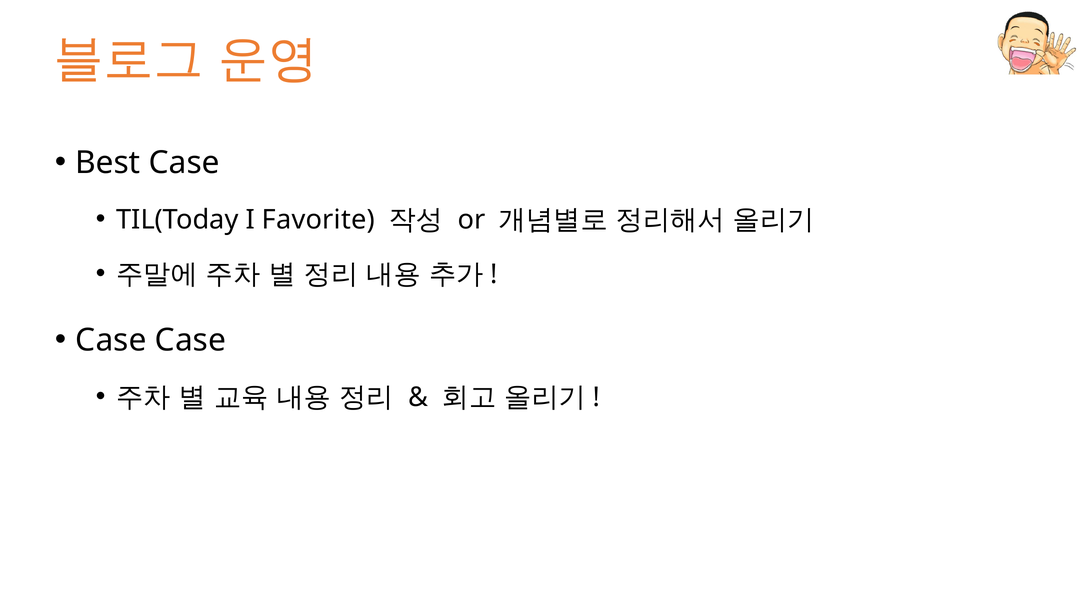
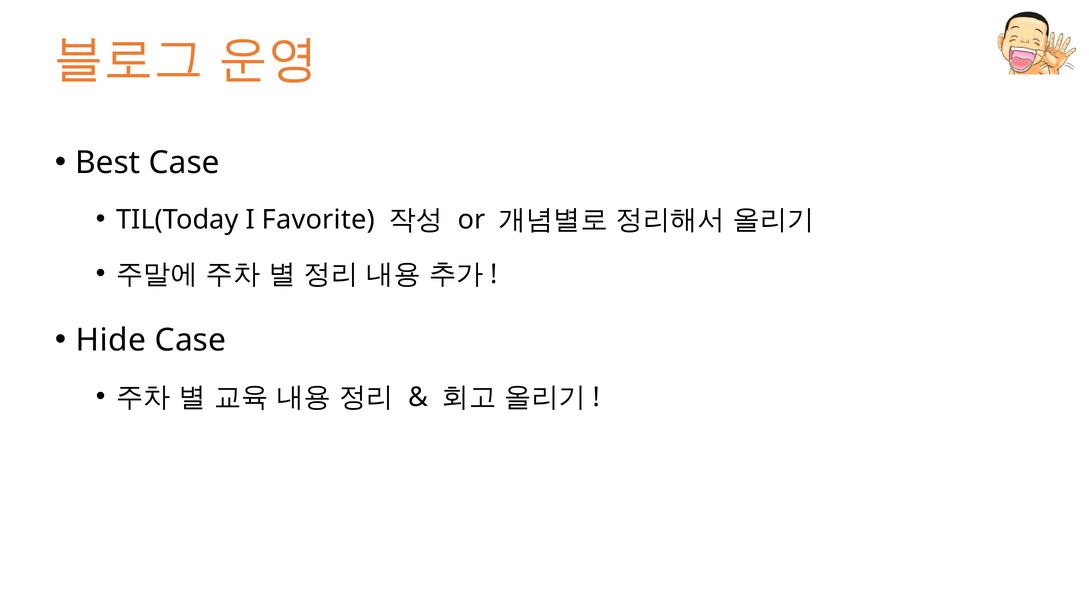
Case: Case -> Hide (111, 341)
